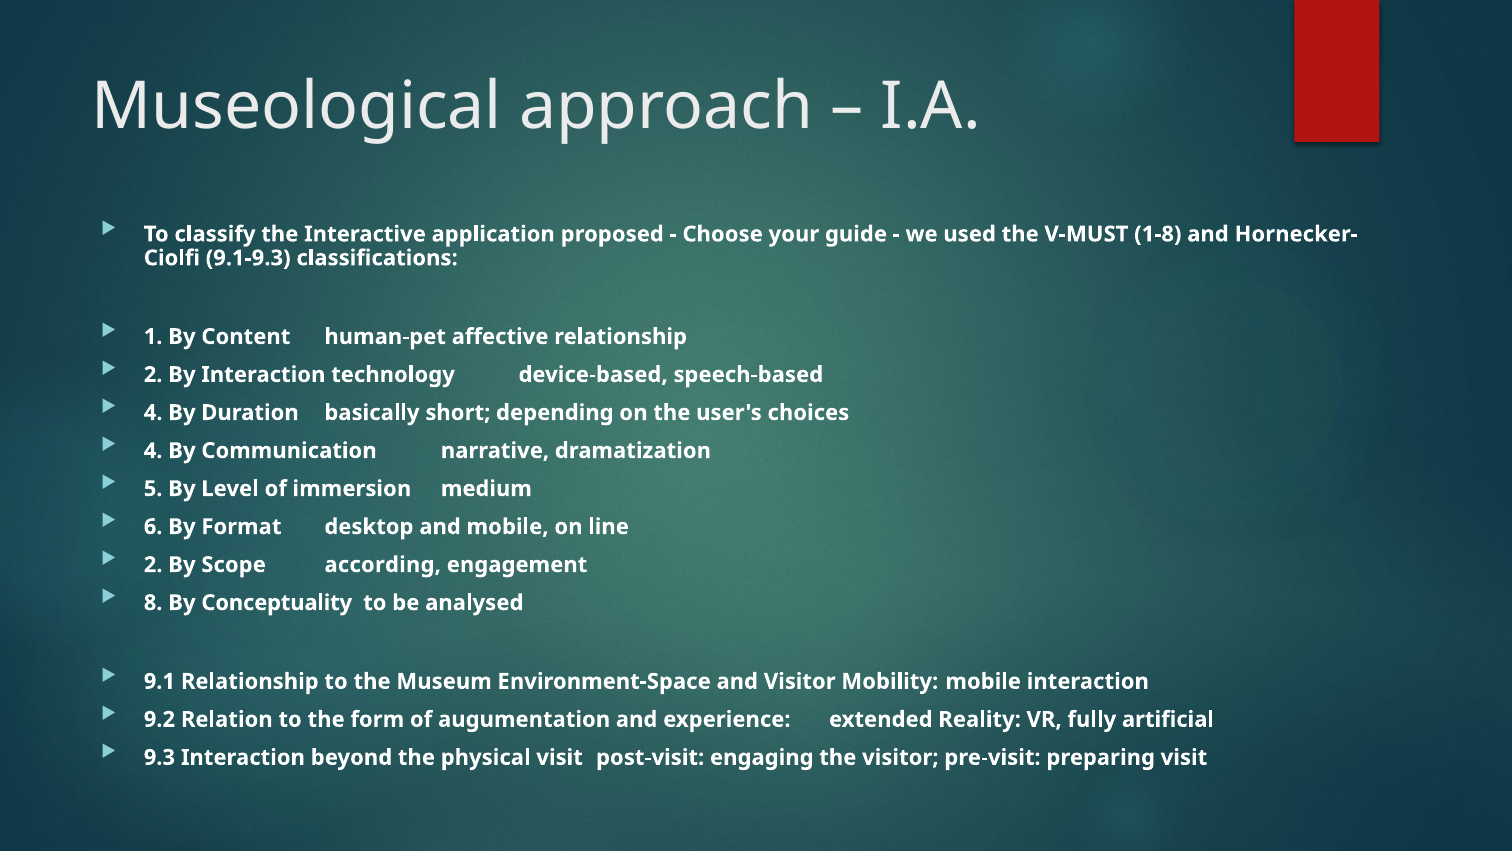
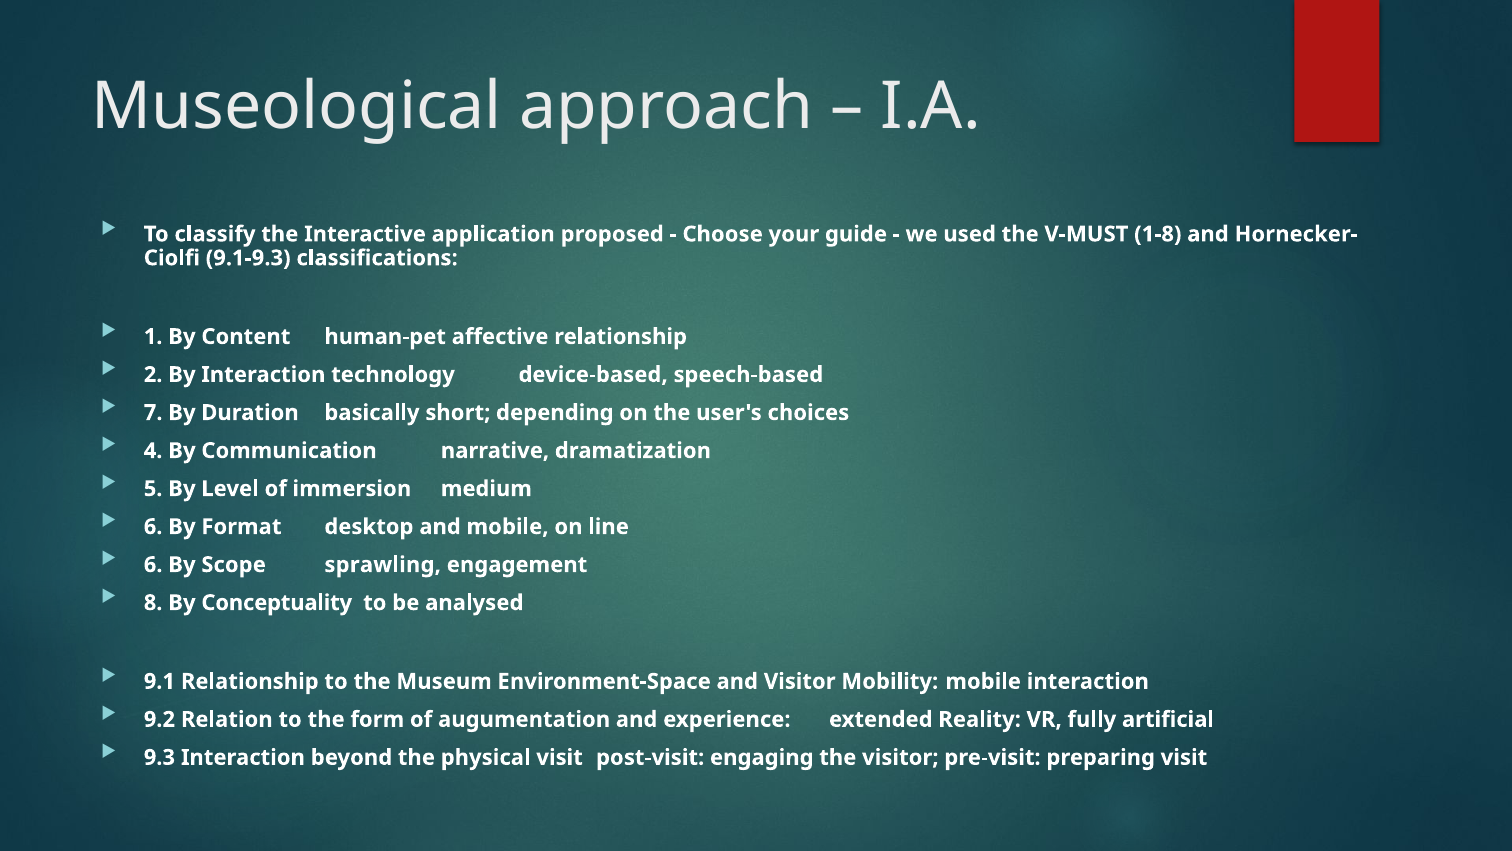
4: 4 -> 7 (153, 412)
2: 2 -> 6 (153, 564)
according: according -> sprawling (383, 564)
